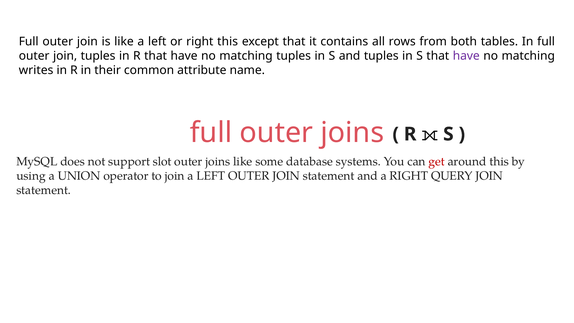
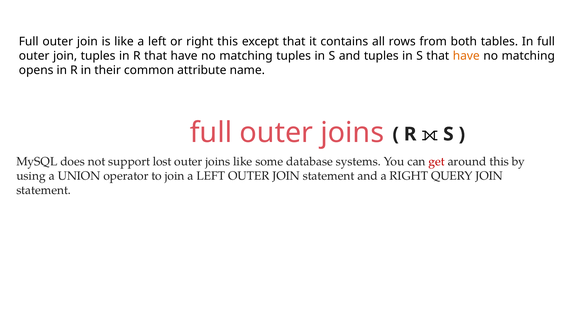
have colour: purple -> orange (466, 56)
writes: writes -> opens (36, 70)
slot: slot -> lost (162, 161)
